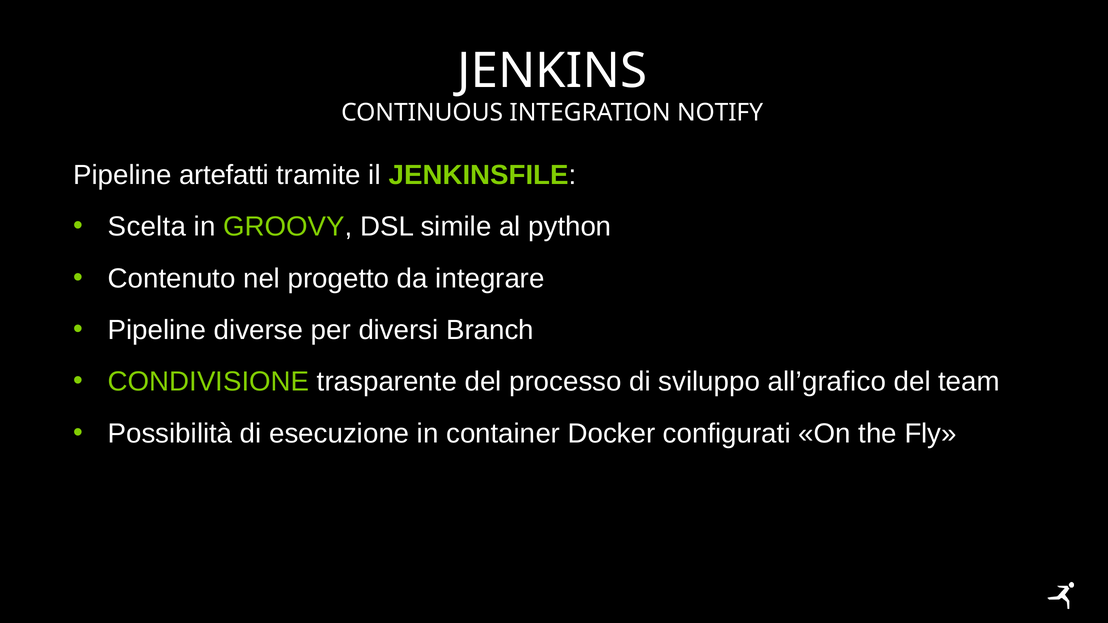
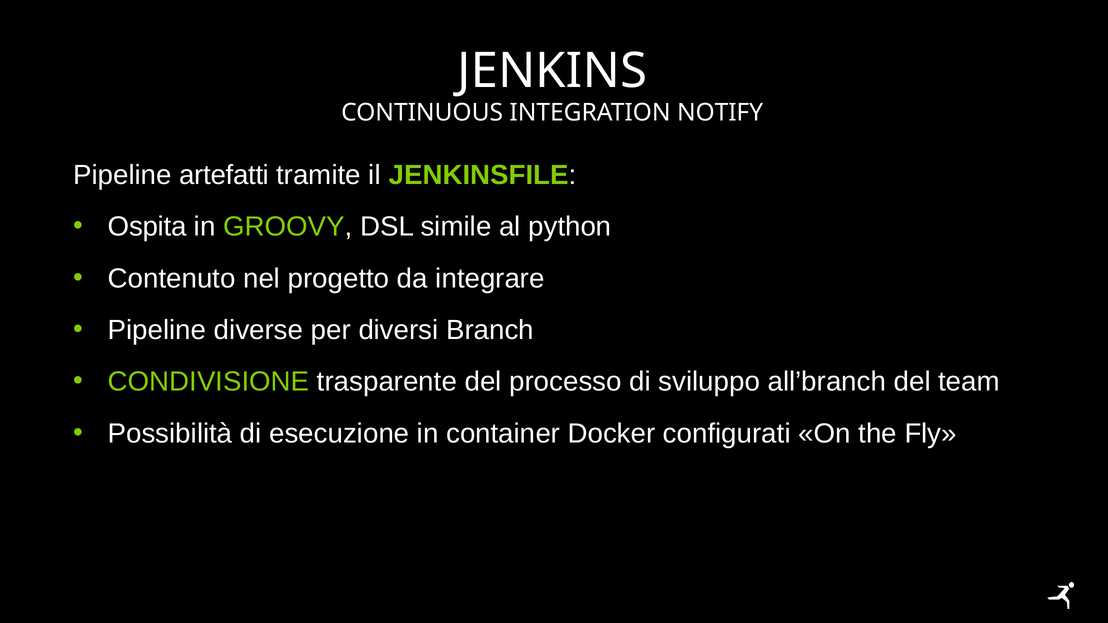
Scelta: Scelta -> Ospita (147, 227)
all’grafico: all’grafico -> all’branch (827, 382)
